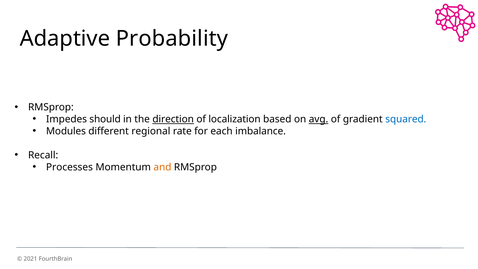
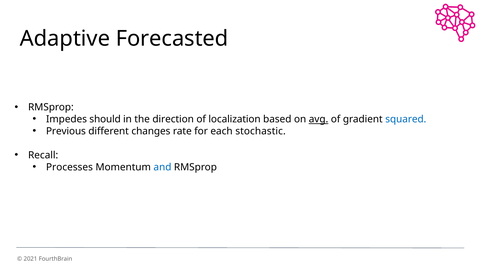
Probability: Probability -> Forecasted (172, 39)
direction underline: present -> none (173, 119)
Modules: Modules -> Previous (66, 131)
regional: regional -> changes (151, 131)
imbalance: imbalance -> stochastic (261, 131)
and colour: orange -> blue (162, 167)
